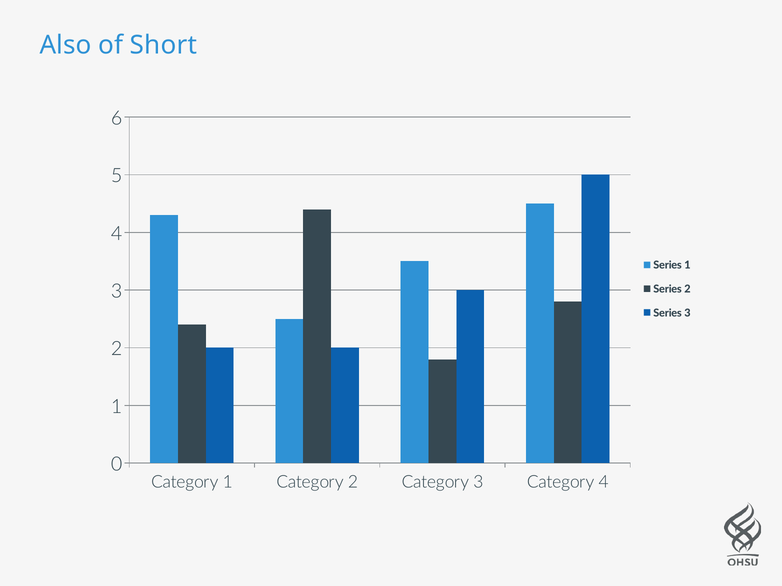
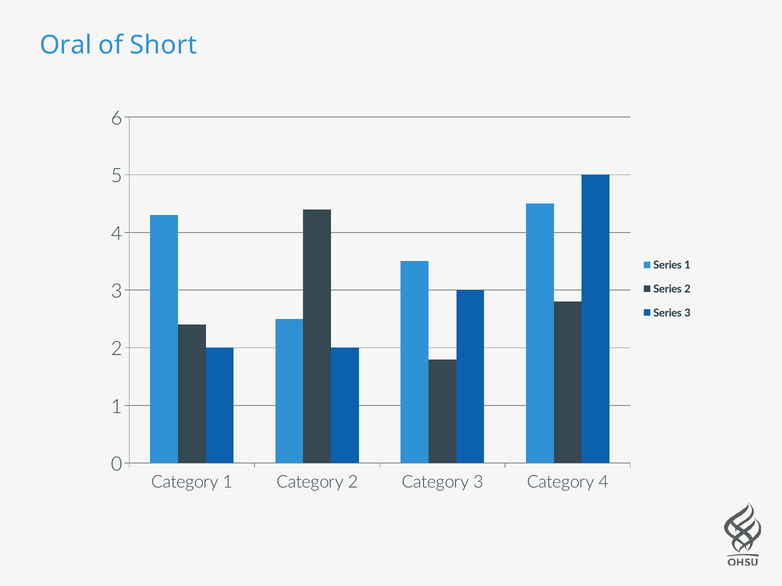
Also: Also -> Oral (66, 45)
